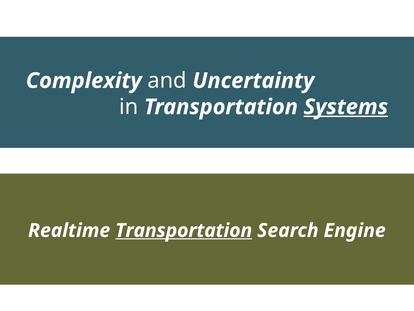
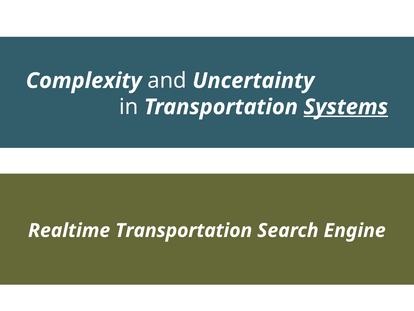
Transportation underline: present -> none (184, 230)
